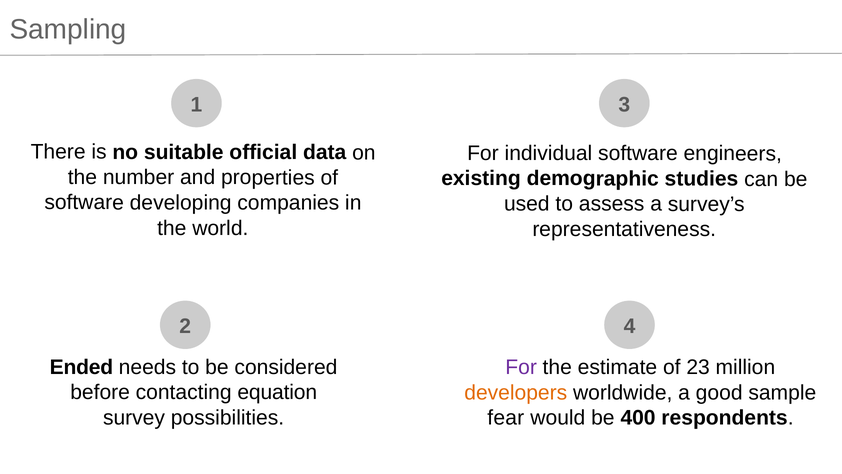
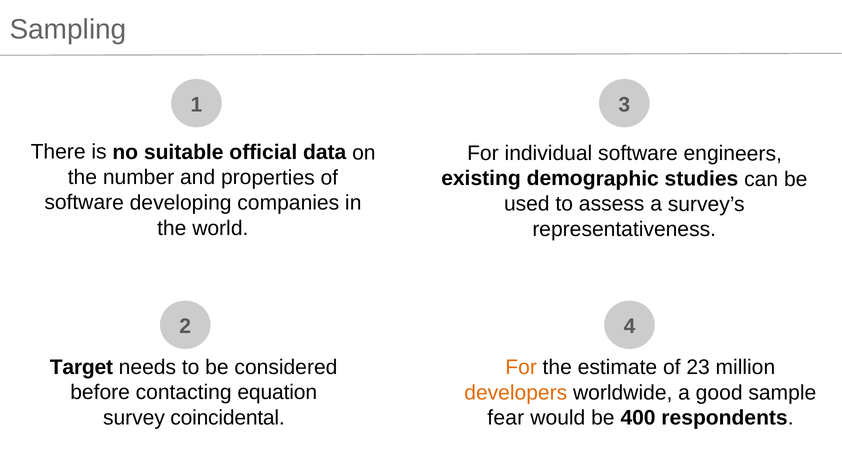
Ended: Ended -> Target (81, 367)
For colour: purple -> orange (521, 367)
possibilities: possibilities -> coincidental (228, 417)
